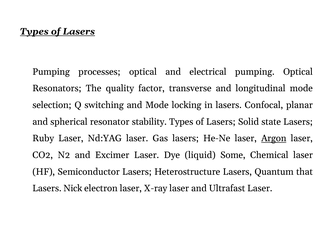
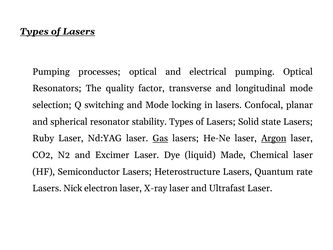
Gas underline: none -> present (160, 138)
Some: Some -> Made (233, 155)
that: that -> rate (304, 172)
